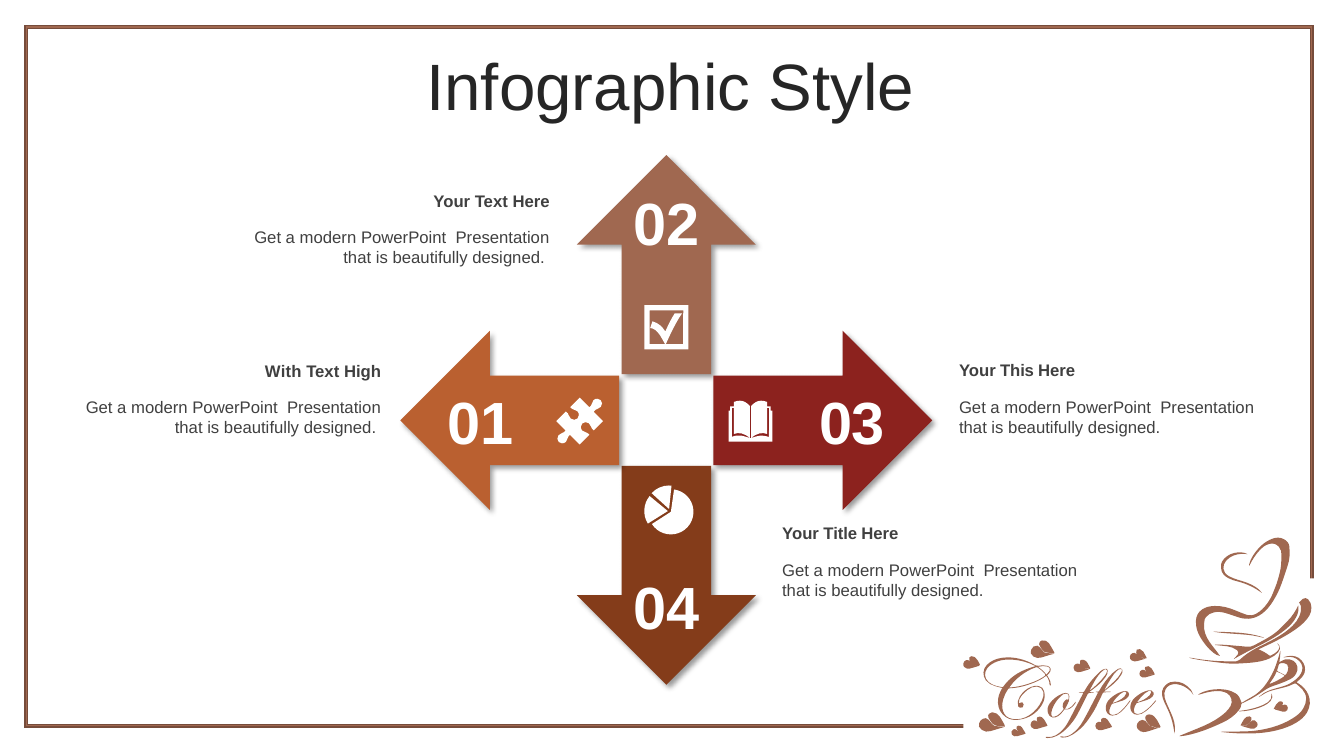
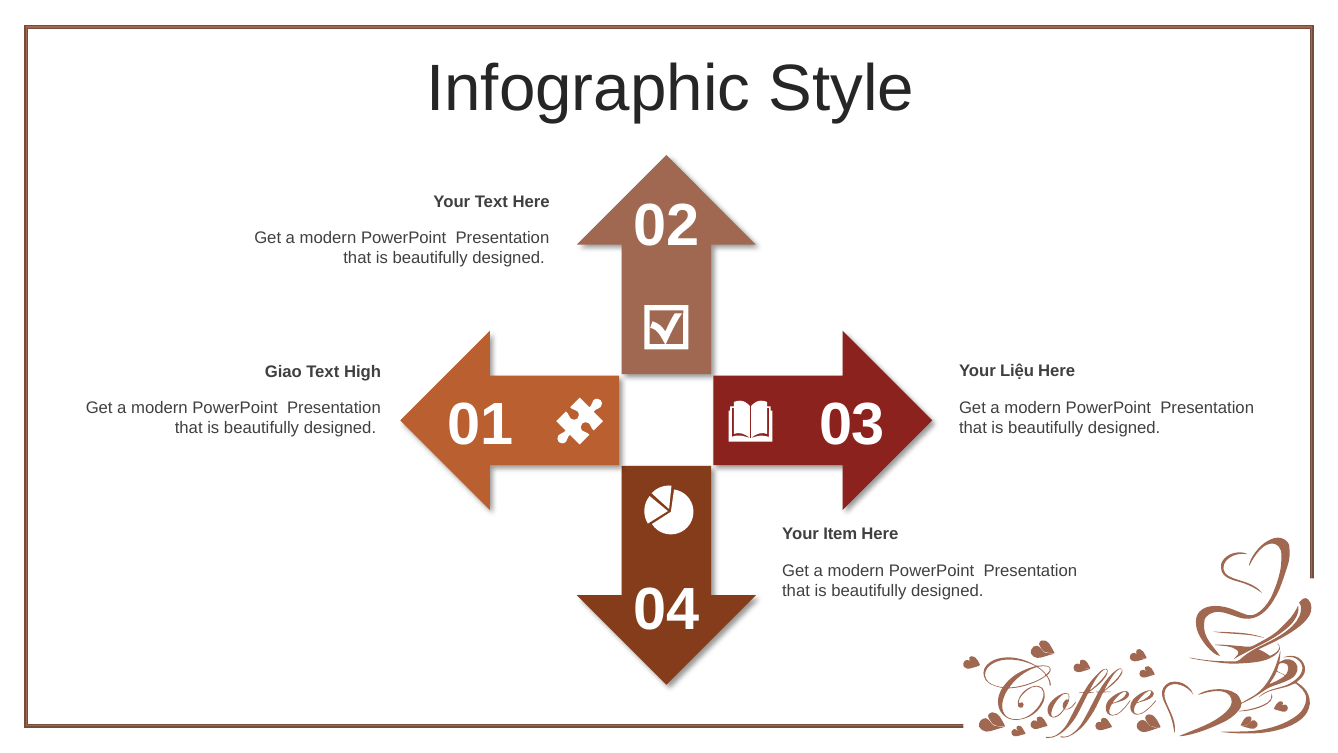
This: This -> Liệu (1017, 371)
With: With -> Giao (283, 371)
Title: Title -> Item (840, 534)
